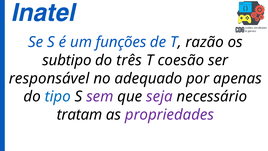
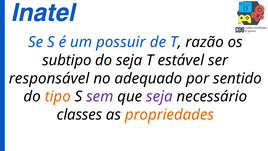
funções: funções -> possuir (121, 42)
do três: três -> seja (129, 60)
coesão: coesão -> estável (181, 60)
apenas: apenas -> sentido (238, 78)
tipo colour: blue -> orange (58, 96)
tratam: tratam -> classes (79, 114)
propriedades colour: purple -> orange (169, 114)
